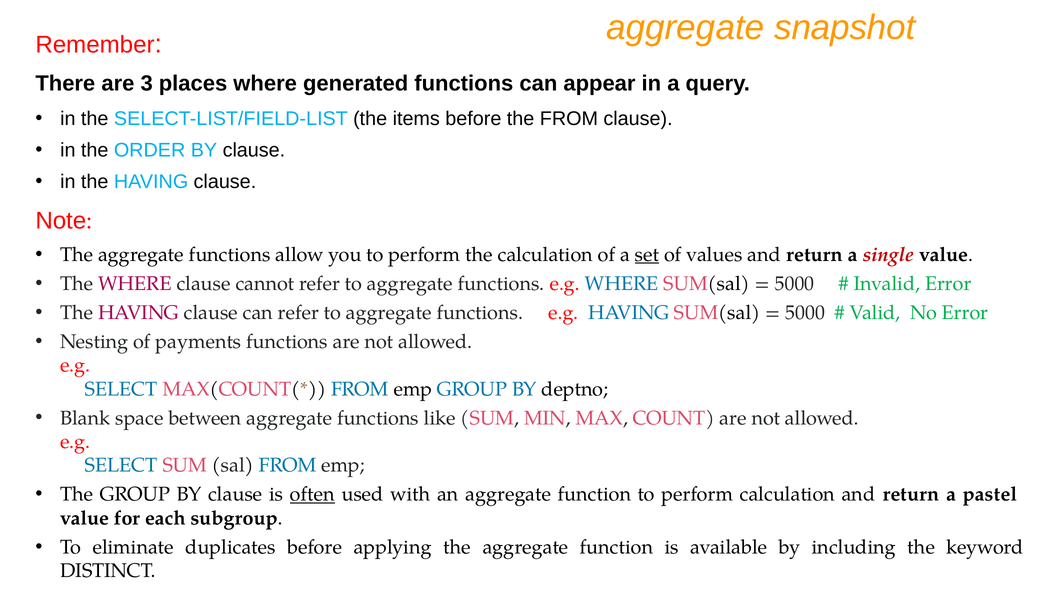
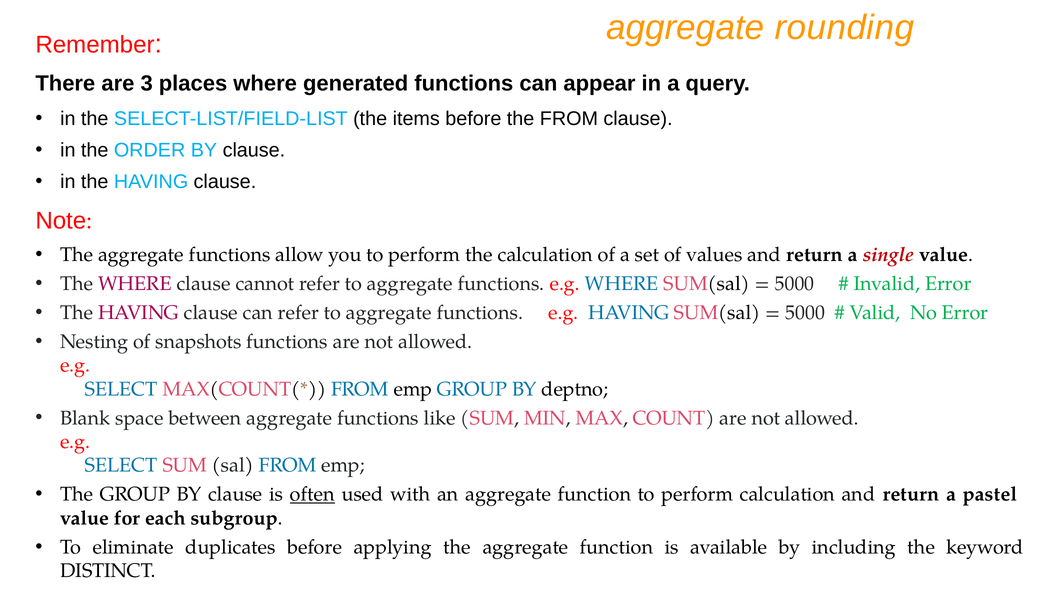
snapshot: snapshot -> rounding (844, 27)
set underline: present -> none (647, 255)
payments: payments -> snapshots (198, 342)
